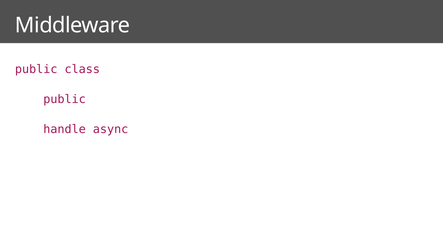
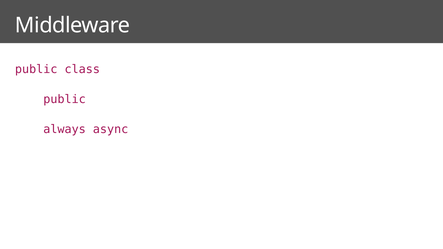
handle: handle -> always (65, 129)
